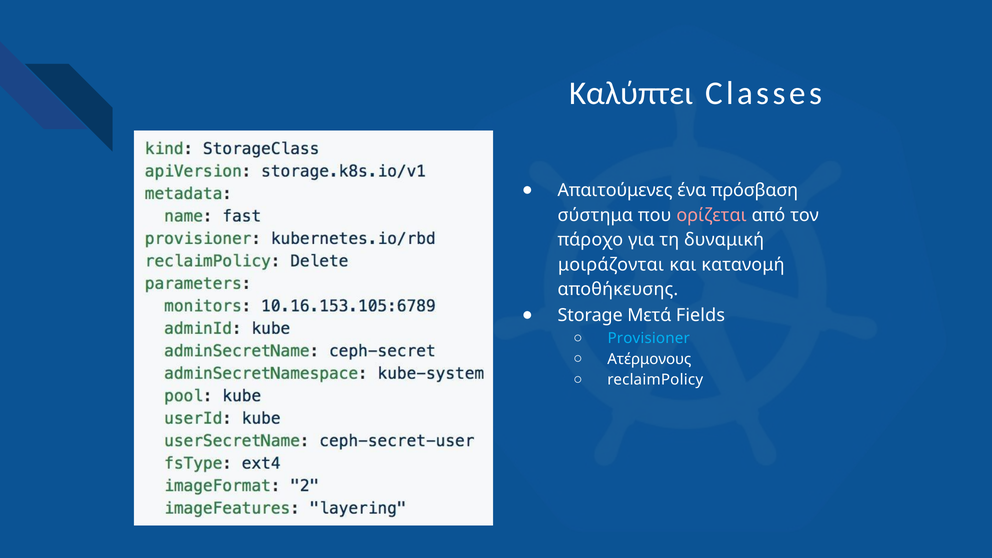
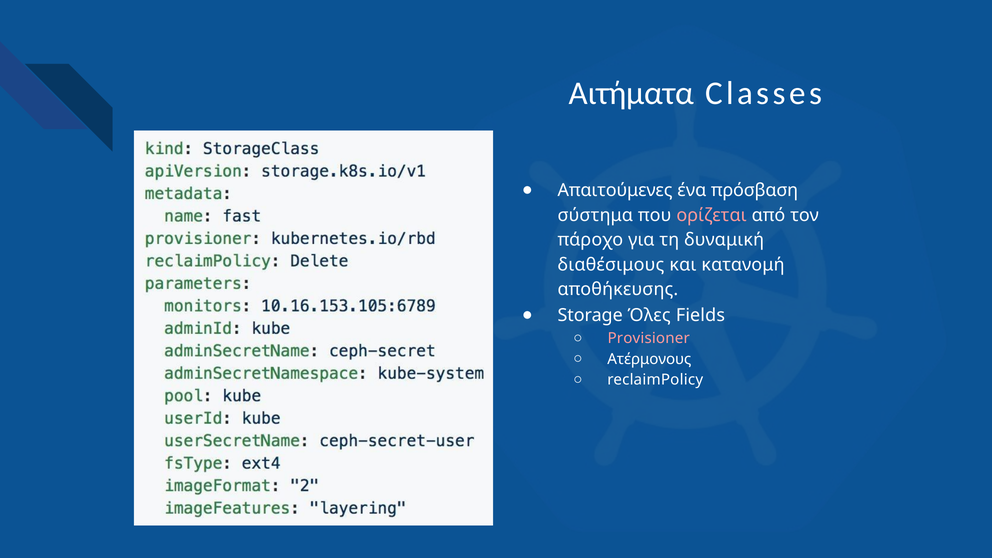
Καλύπτει: Καλύπτει -> Αιτήματα (631, 93)
μοιράζονται: μοιράζονται -> διαθέσιμους (611, 265)
Μετά: Μετά -> Όλες (649, 315)
Provisioner colour: light blue -> pink (649, 338)
